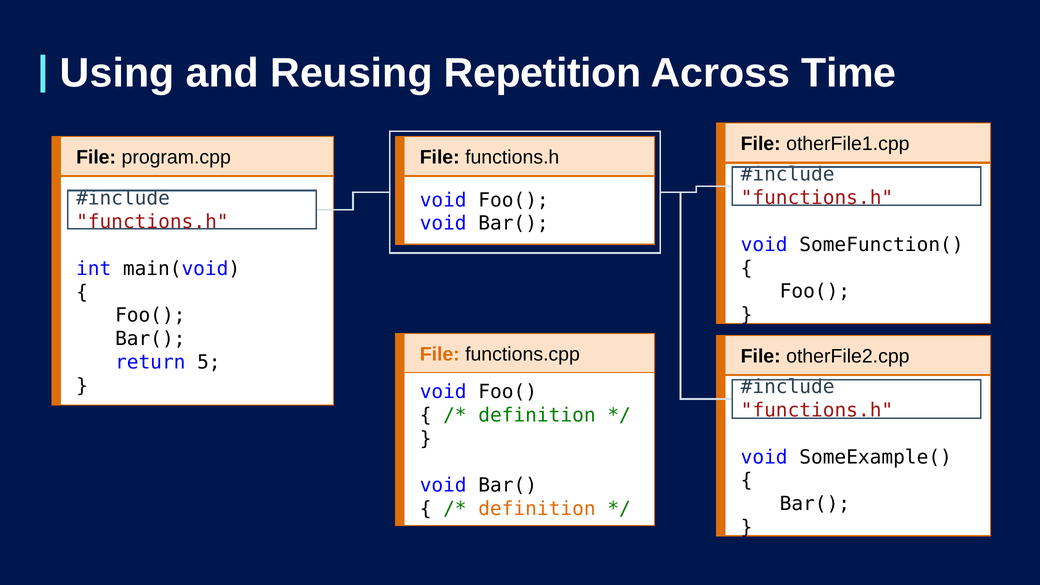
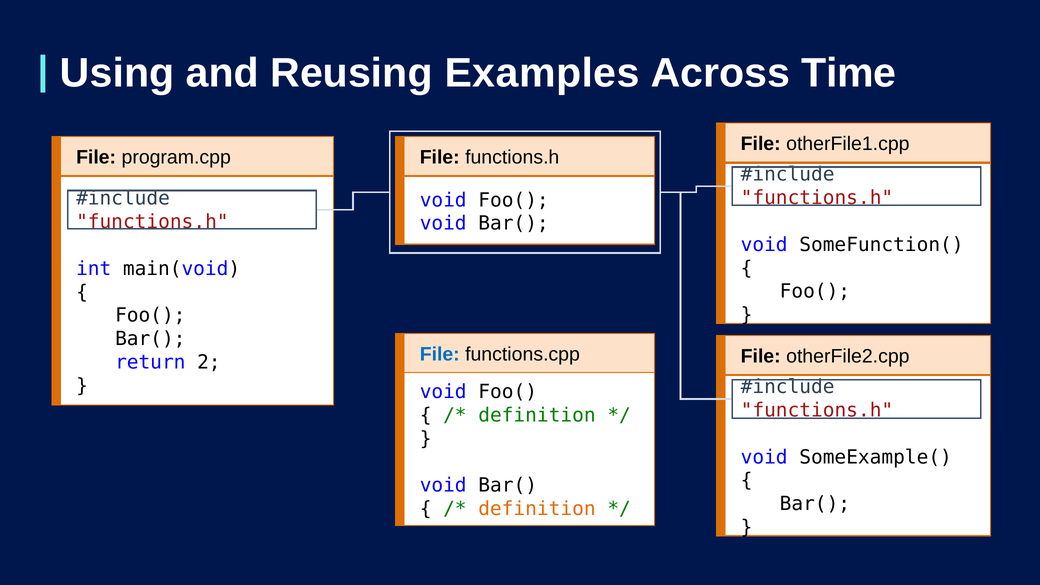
Repetition: Repetition -> Examples (542, 73)
File colour: orange -> blue (440, 354)
5: 5 -> 2 (209, 362)
